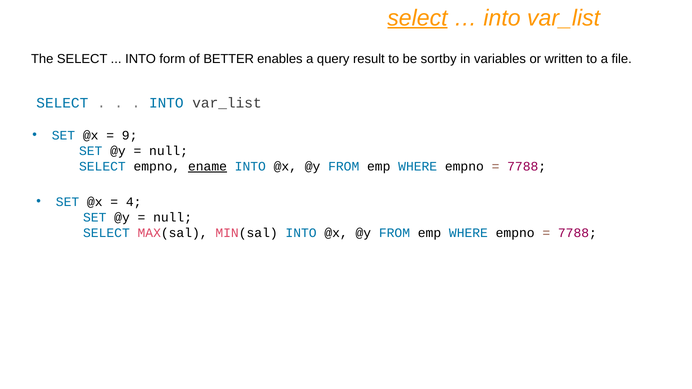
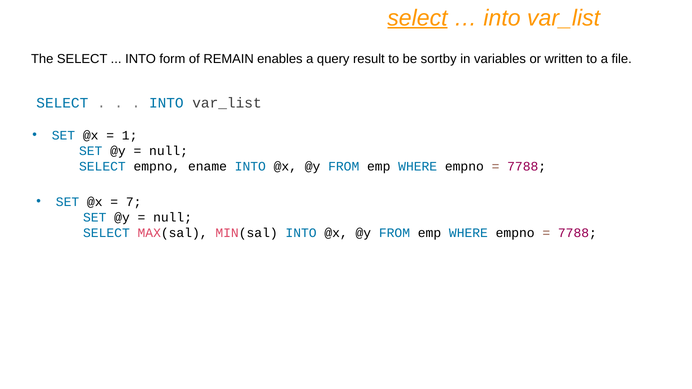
BETTER: BETTER -> REMAIN (229, 59)
9: 9 -> 1 (130, 135)
ename underline: present -> none (207, 167)
4: 4 -> 7 (134, 202)
